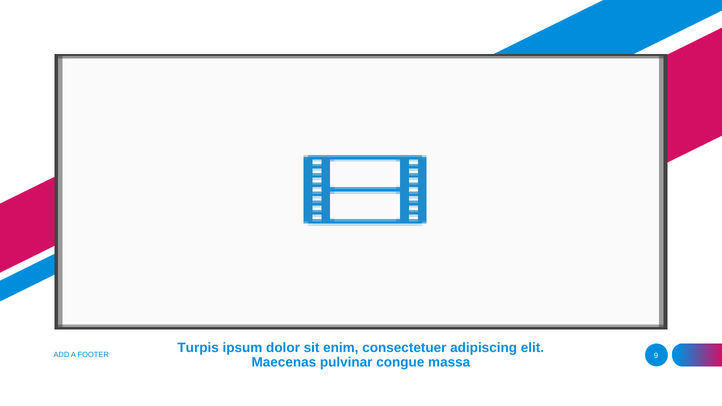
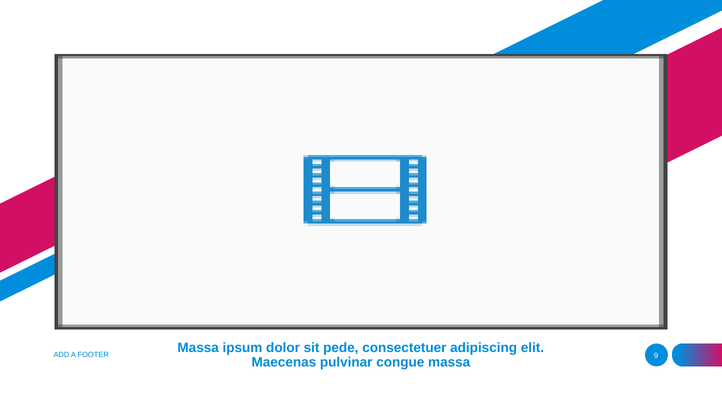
Turpis: Turpis -> Massa (198, 348)
enim: enim -> pede (341, 348)
